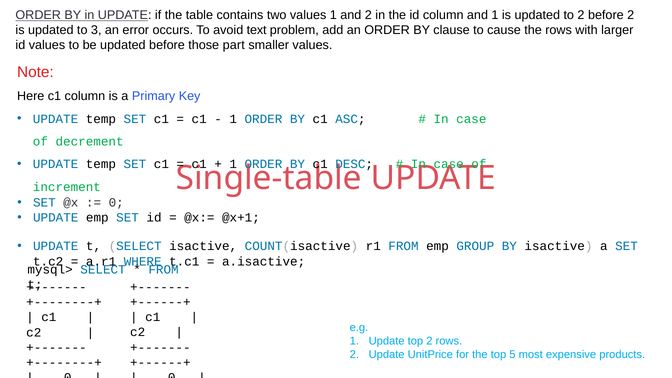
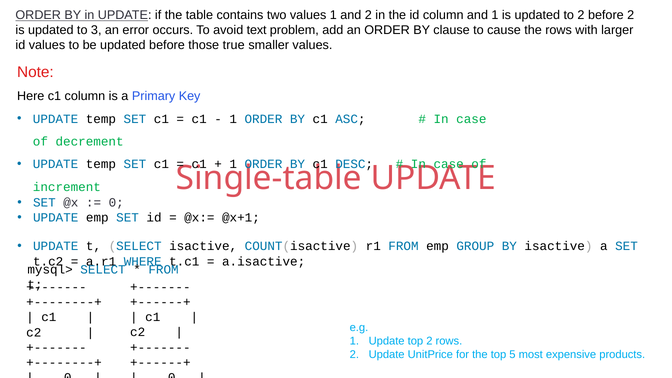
part: part -> true (234, 45)
